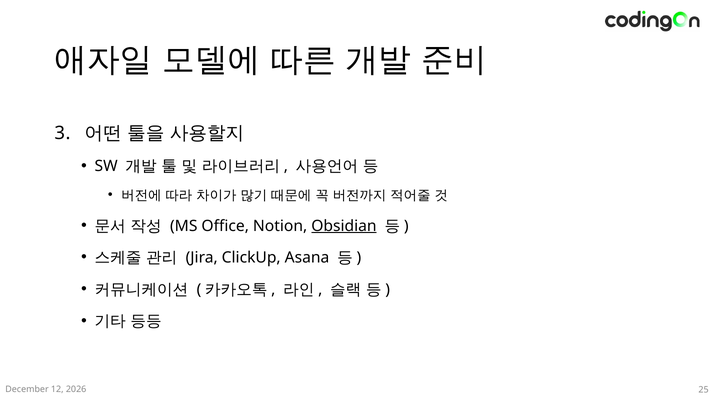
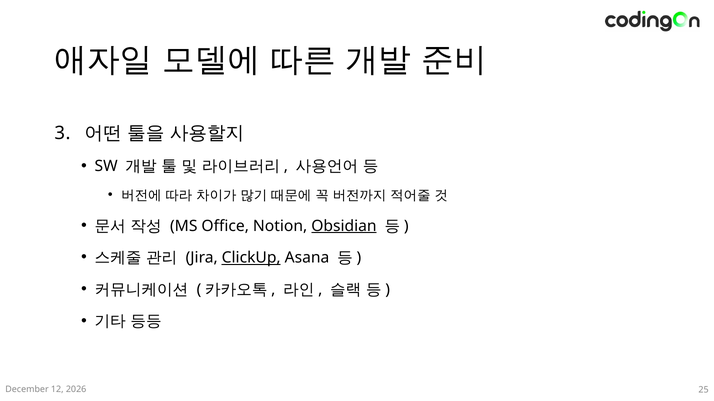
ClickUp underline: none -> present (251, 258)
